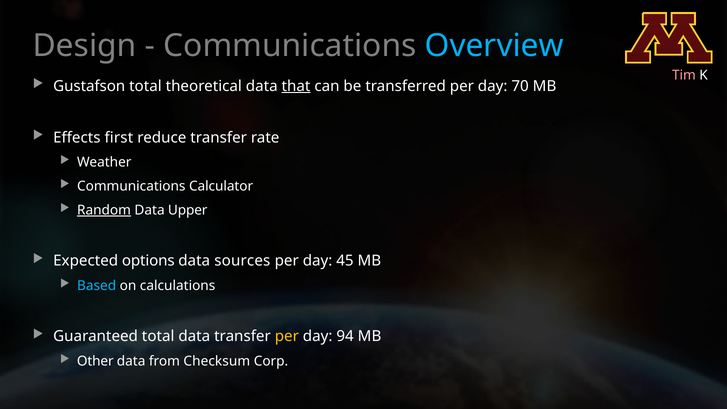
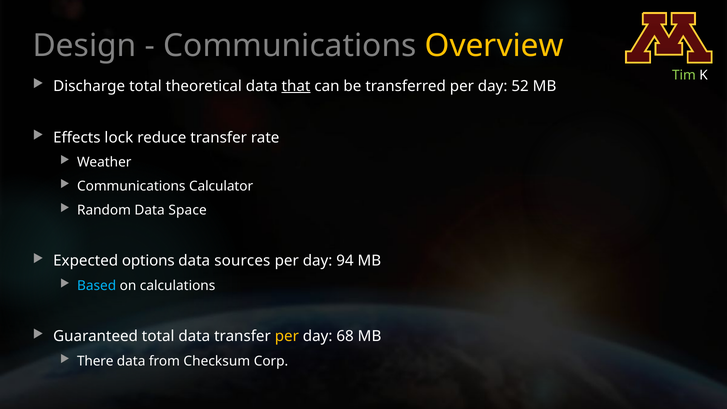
Overview colour: light blue -> yellow (494, 46)
Tim colour: pink -> light green (684, 75)
Gustafson: Gustafson -> Discharge (89, 86)
70: 70 -> 52 (520, 86)
first: first -> lock (119, 138)
Random underline: present -> none (104, 210)
Upper: Upper -> Space (188, 210)
45: 45 -> 94 (345, 261)
94: 94 -> 68 (345, 336)
Other: Other -> There (95, 361)
